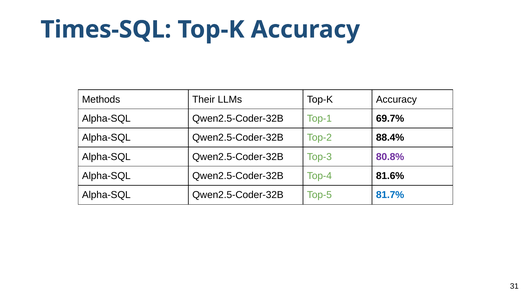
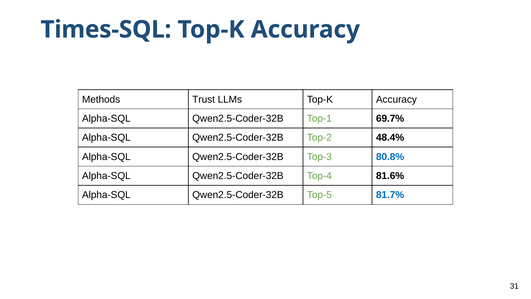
Their: Their -> Trust (204, 99)
88.4%: 88.4% -> 48.4% (390, 138)
80.8% colour: purple -> blue (390, 157)
